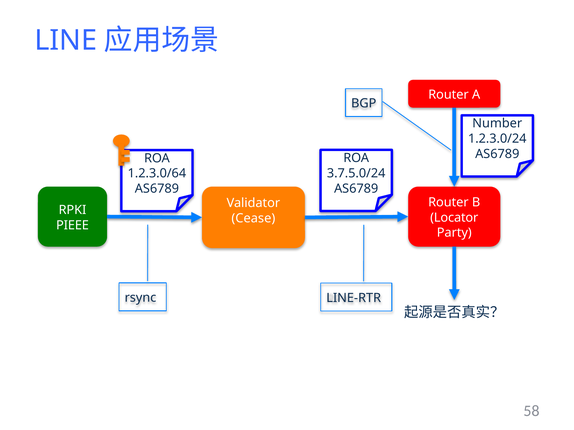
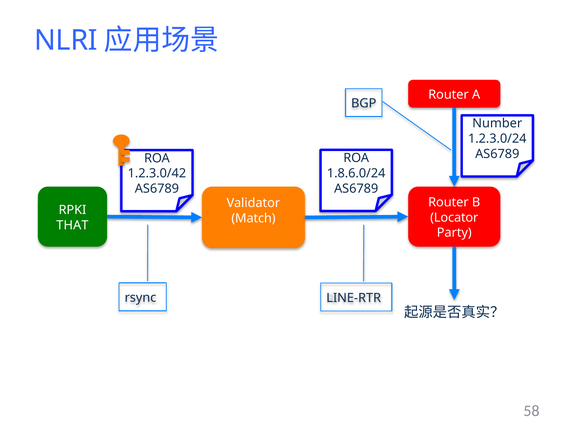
LINE: LINE -> NLRI (66, 40)
3.7.5.0/24: 3.7.5.0/24 -> 1.8.6.0/24 (356, 173)
1.2.3.0/64: 1.2.3.0/64 -> 1.2.3.0/42 (157, 174)
Cease: Cease -> Match (253, 219)
PIEEE: PIEEE -> THAT (72, 225)
